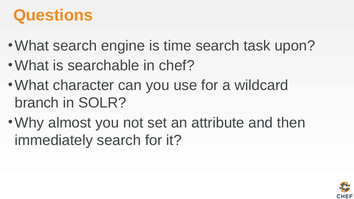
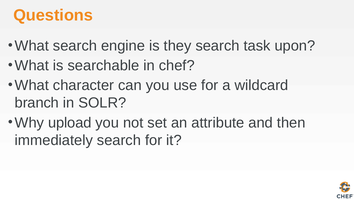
time: time -> they (178, 46)
almost: almost -> upload (70, 123)
